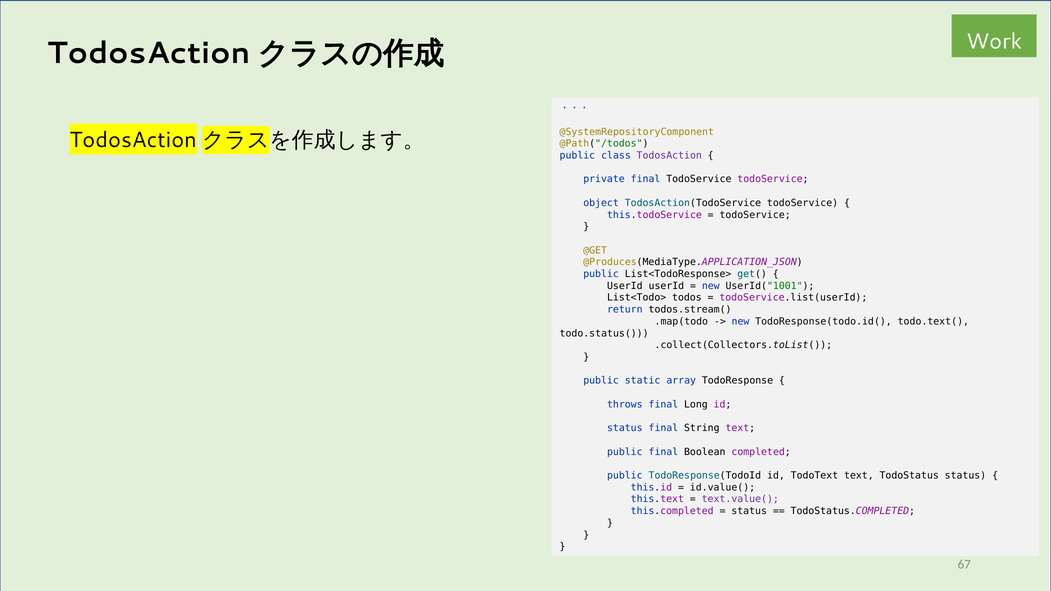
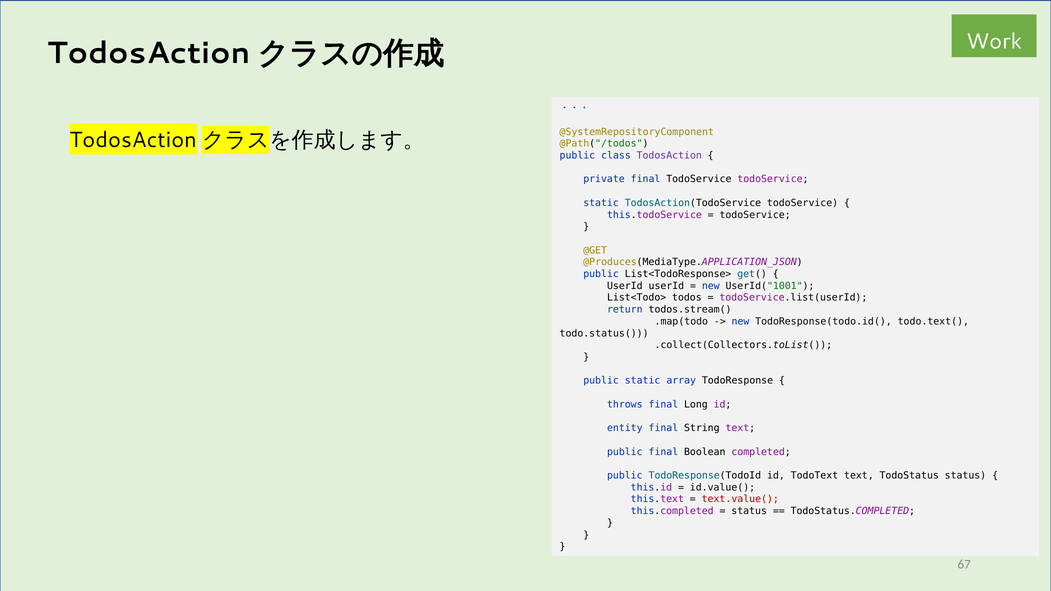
object: object -> static (601, 203)
status: status -> entity (625, 428)
text.value( colour: purple -> red (740, 499)
